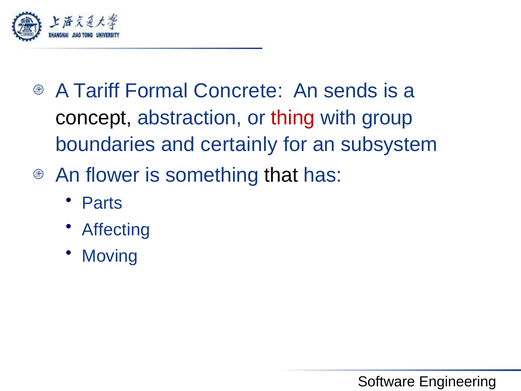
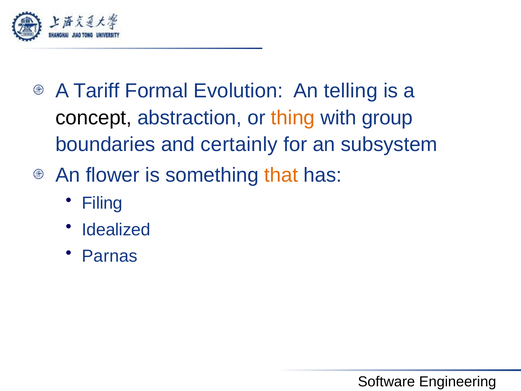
Concrete: Concrete -> Evolution (238, 91)
sends: sends -> telling (351, 91)
thing colour: red -> orange (293, 118)
that colour: black -> orange (281, 175)
Parts: Parts -> Filing (102, 203)
Affecting: Affecting -> Idealized (116, 229)
Moving: Moving -> Parnas (110, 256)
